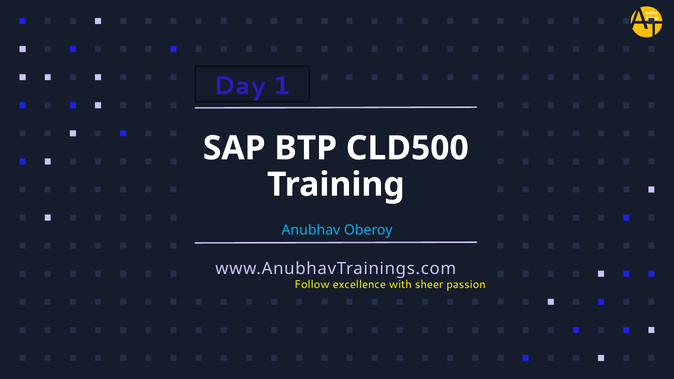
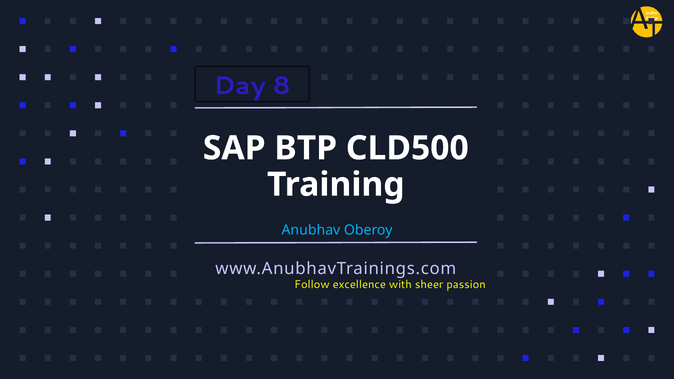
1: 1 -> 8 (282, 86)
